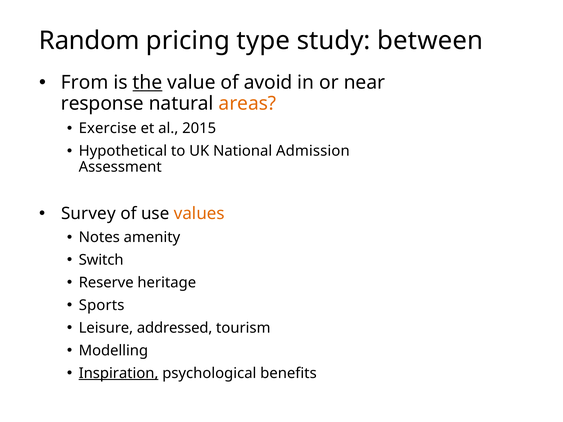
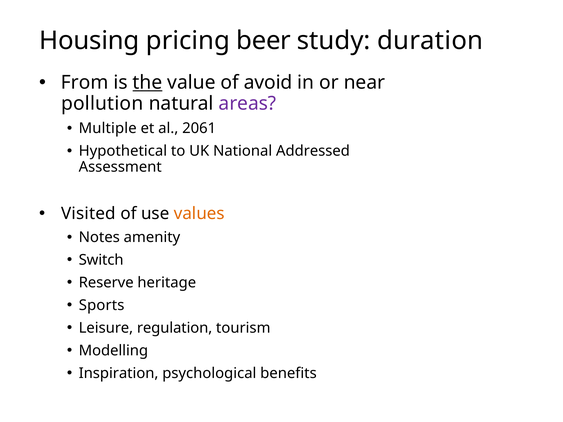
Random: Random -> Housing (89, 41)
type: type -> beer (264, 41)
between: between -> duration (430, 41)
response: response -> pollution (102, 103)
areas colour: orange -> purple (247, 103)
Exercise: Exercise -> Multiple (108, 128)
2015: 2015 -> 2061 (199, 128)
Admission: Admission -> Addressed (313, 151)
Survey: Survey -> Visited (88, 214)
addressed: addressed -> regulation (175, 328)
Inspiration underline: present -> none (119, 373)
